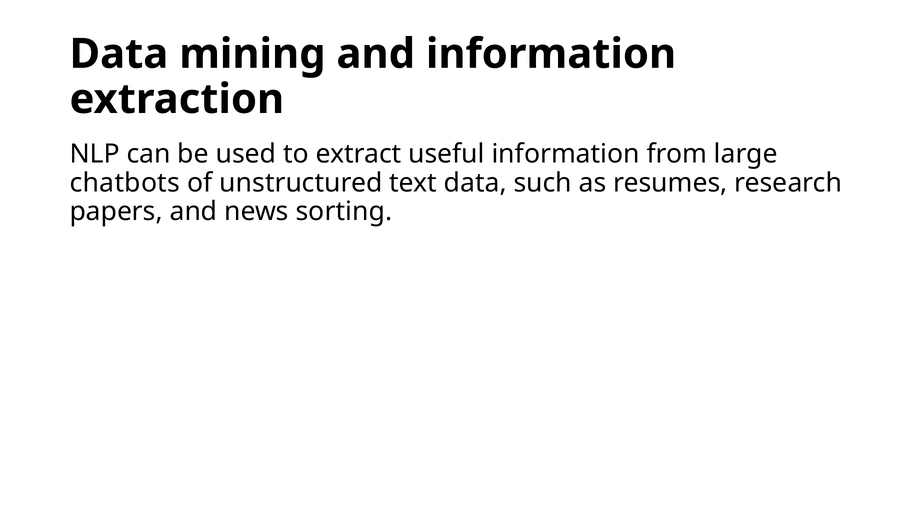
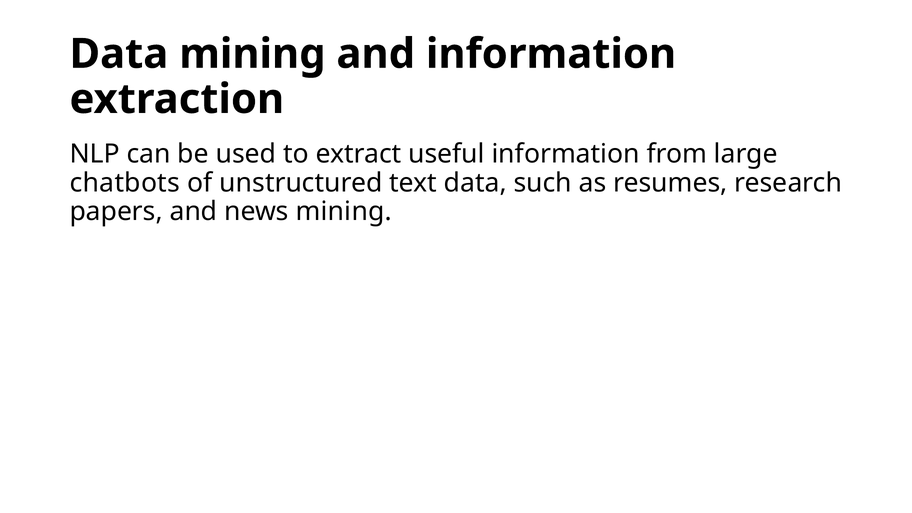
news sorting: sorting -> mining (344, 212)
